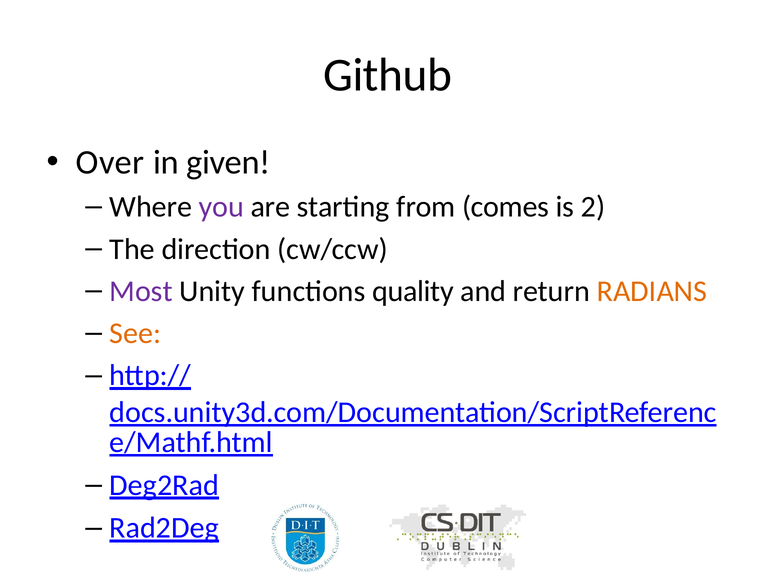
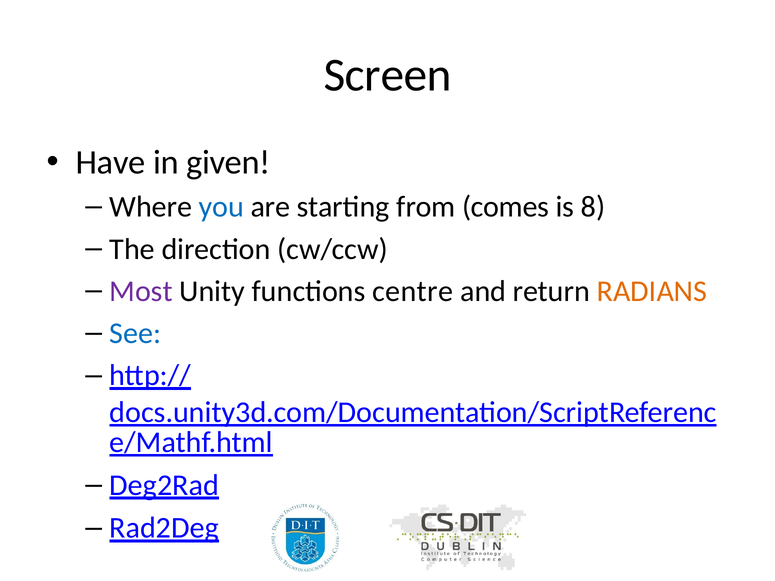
Github: Github -> Screen (388, 75)
Over: Over -> Have (110, 163)
you colour: purple -> blue (221, 207)
2: 2 -> 8 (593, 207)
quality: quality -> centre (413, 291)
See colour: orange -> blue (135, 333)
